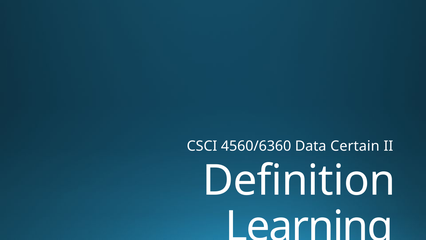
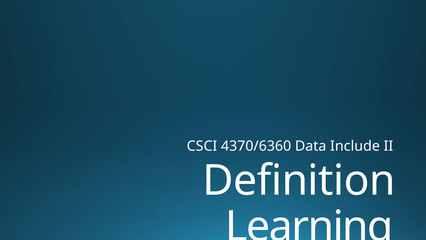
4560/6360: 4560/6360 -> 4370/6360 (256, 146)
Certain: Certain -> Include (355, 146)
